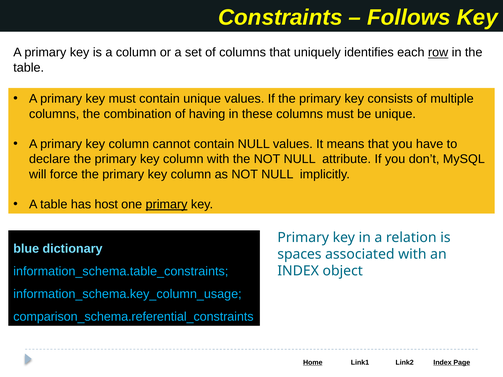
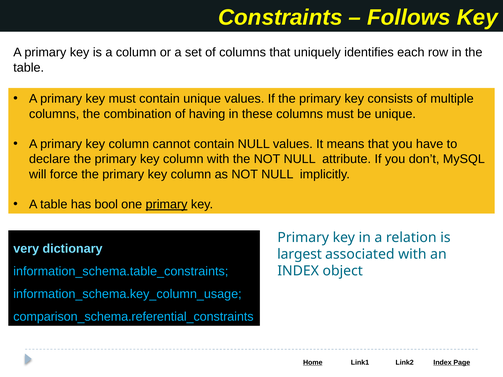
row underline: present -> none (438, 53)
host: host -> bool (106, 205)
blue: blue -> very (26, 249)
spaces: spaces -> largest (299, 254)
